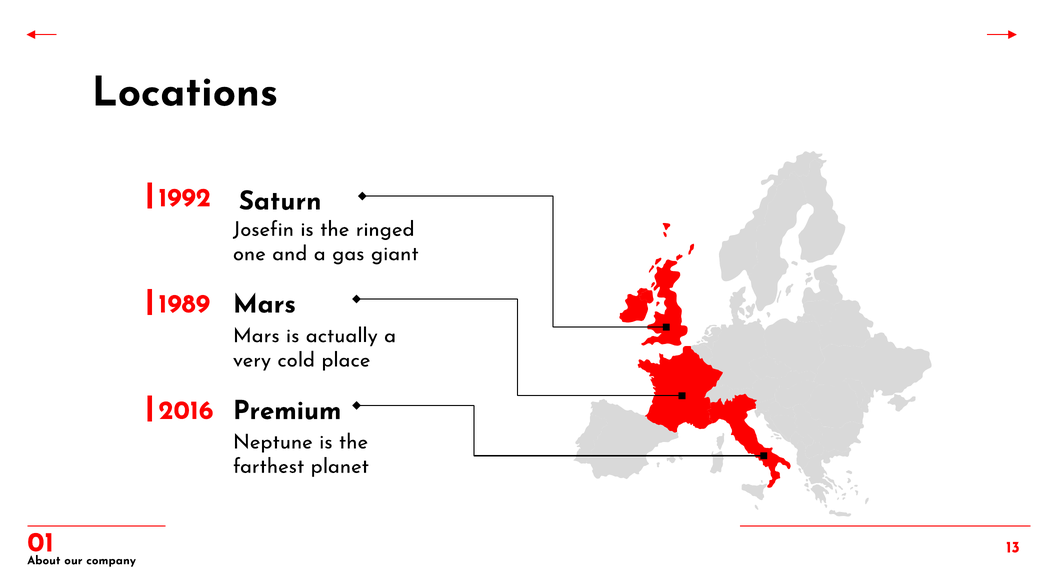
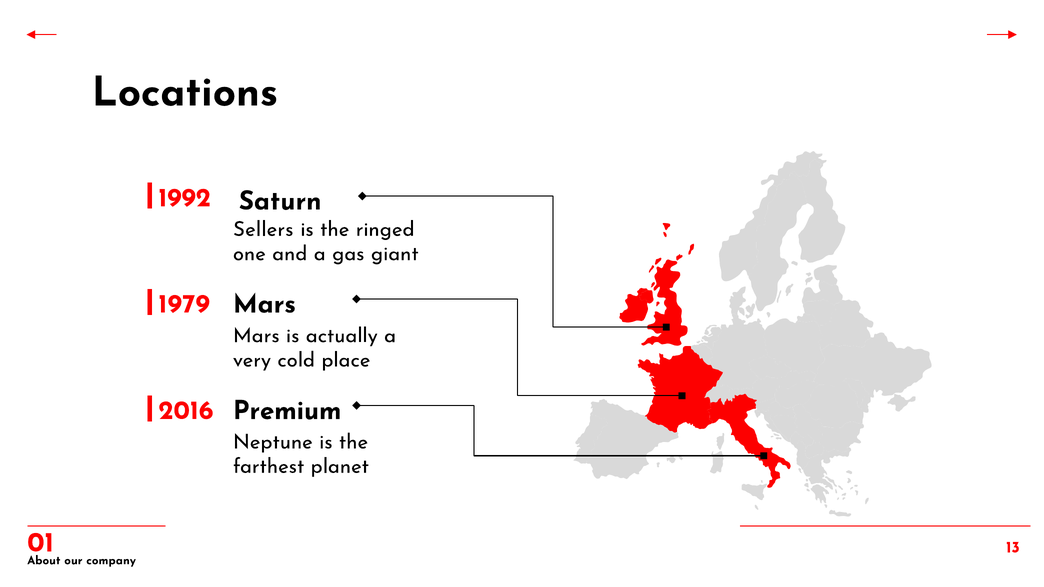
Josefin: Josefin -> Sellers (263, 229)
1989: 1989 -> 1979 (184, 304)
